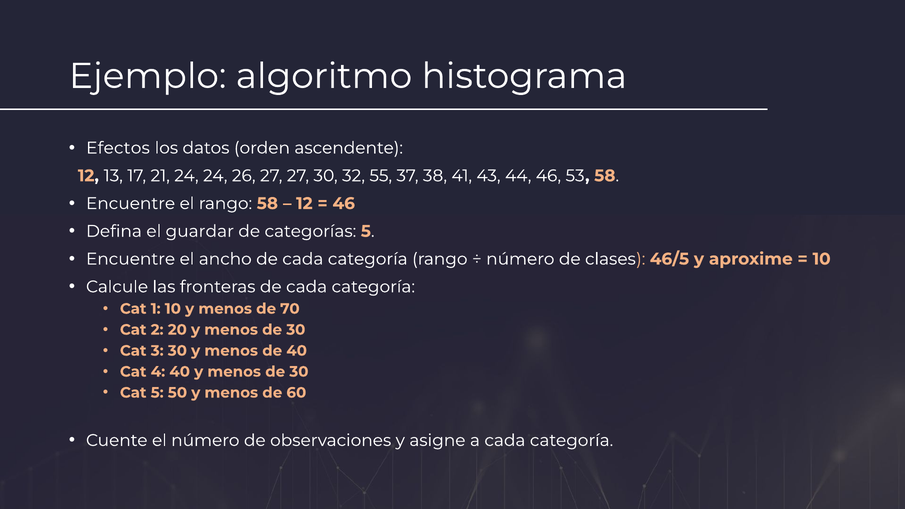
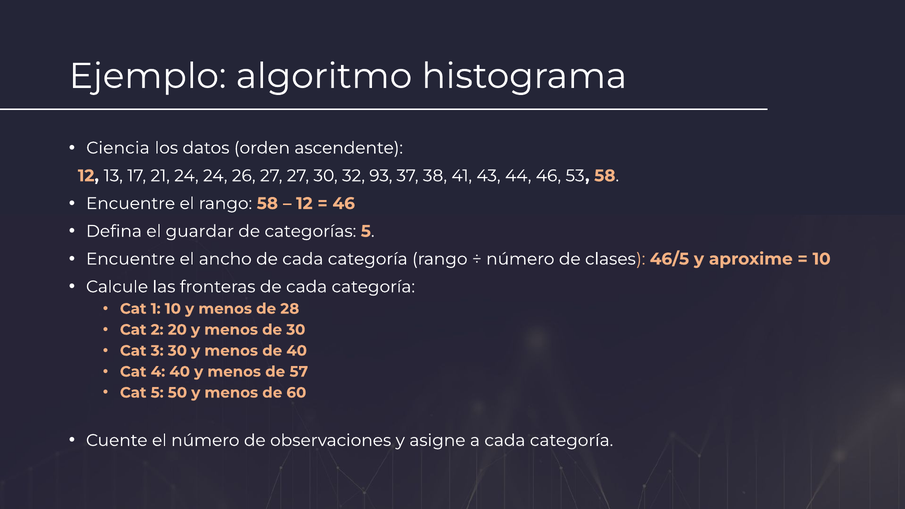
Efectos: Efectos -> Ciencia (118, 148)
55: 55 -> 93 (381, 176)
70: 70 -> 28 (290, 309)
30: 30 -> 57 (299, 372)
